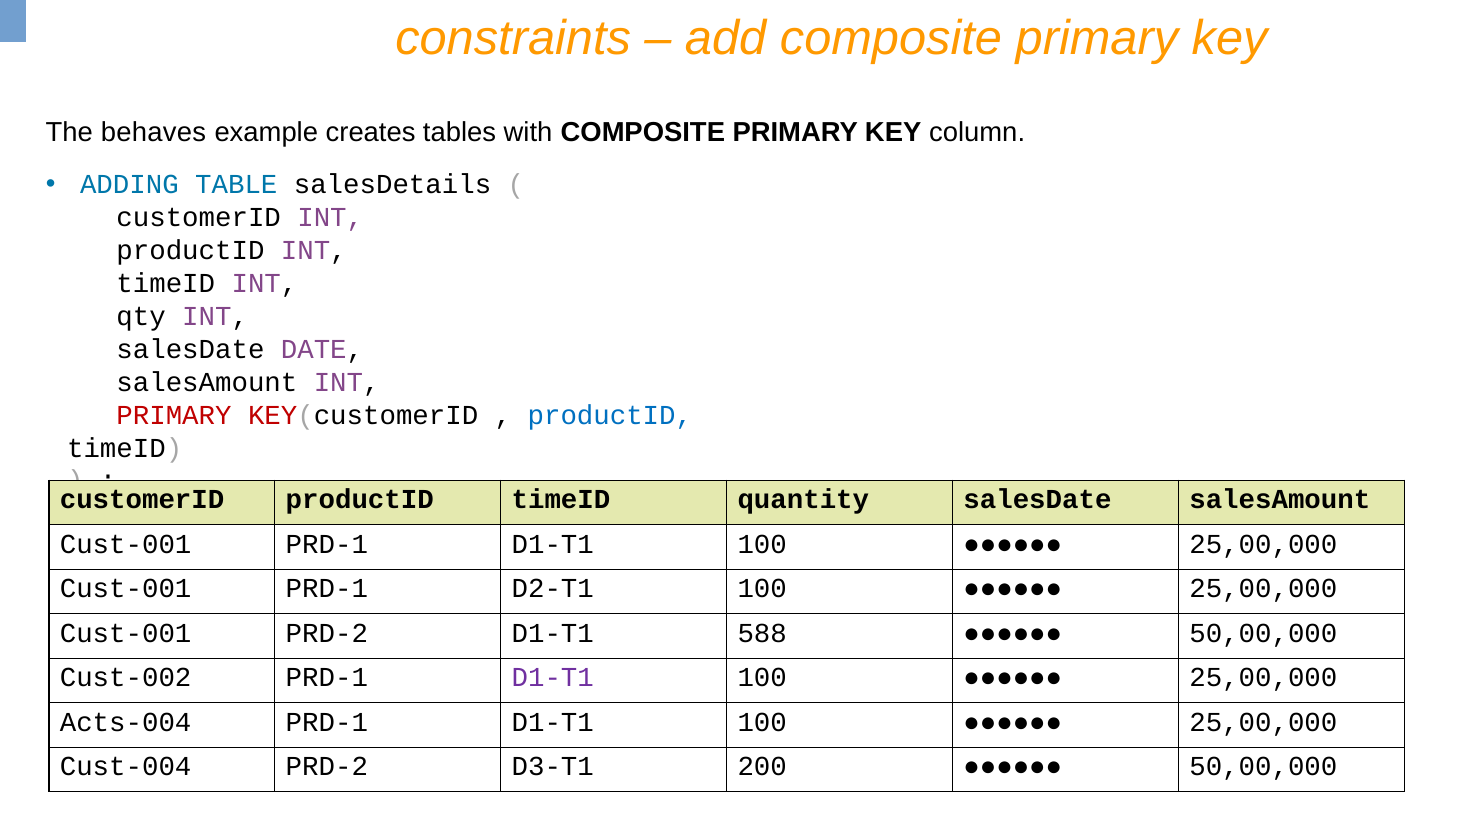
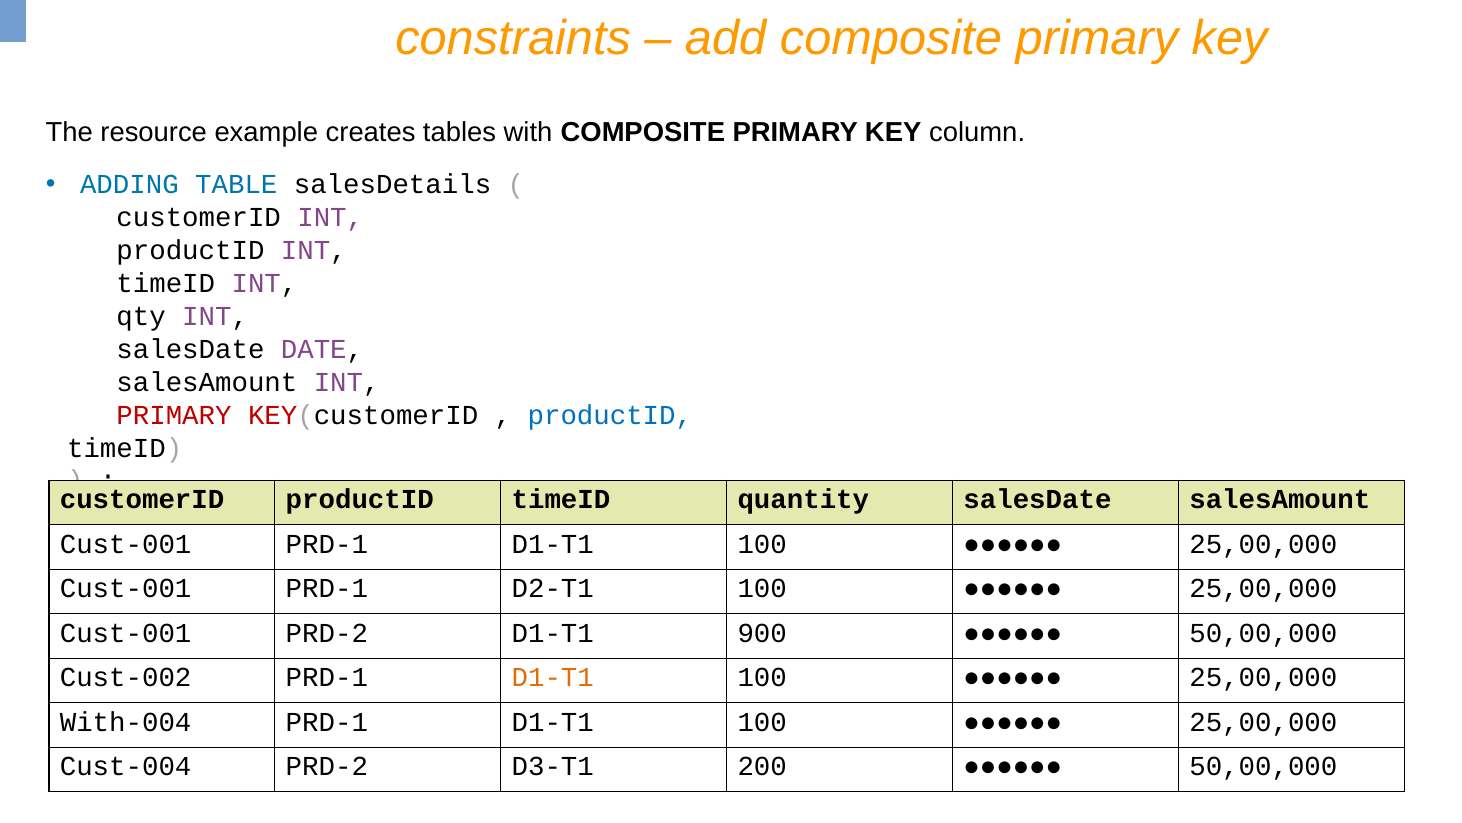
behaves: behaves -> resource (154, 133)
588: 588 -> 900 (762, 632)
D1-T1 colour: purple -> orange (553, 677)
Acts-004: Acts-004 -> With-004 (126, 721)
